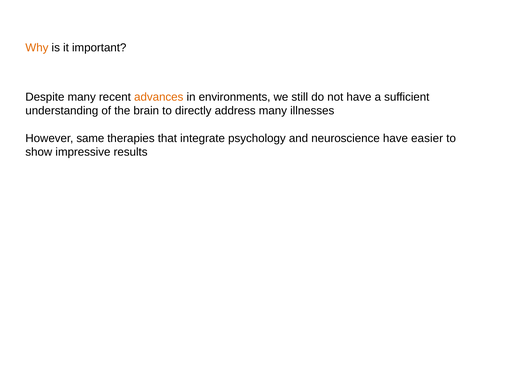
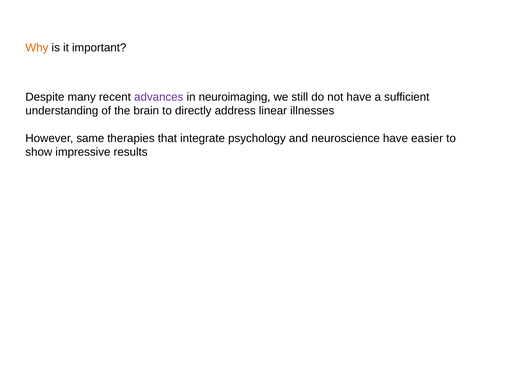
advances colour: orange -> purple (159, 97)
environments: environments -> neuroimaging (235, 97)
address many: many -> linear (273, 111)
